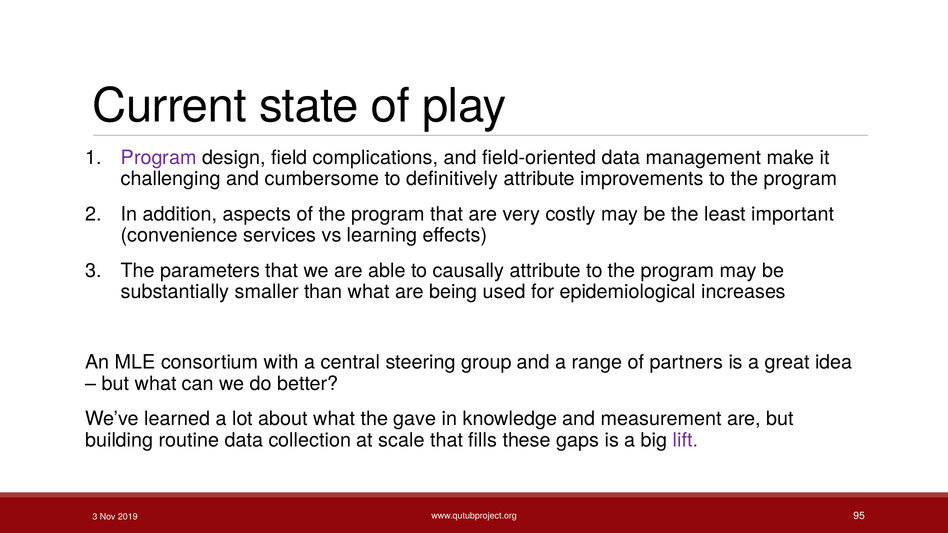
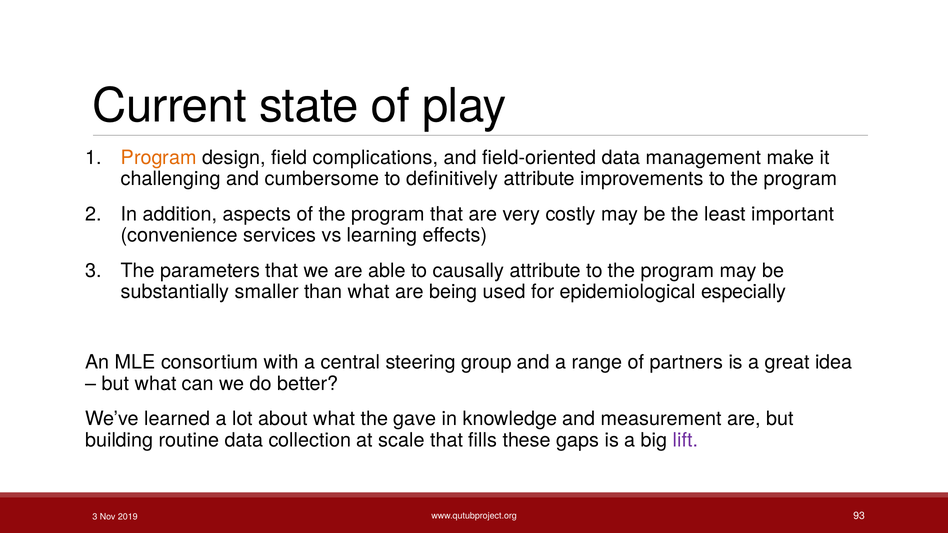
Program colour: purple -> orange (159, 158)
increases: increases -> especially (744, 292)
95: 95 -> 93 (859, 516)
